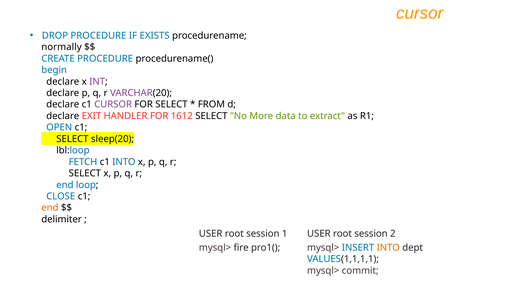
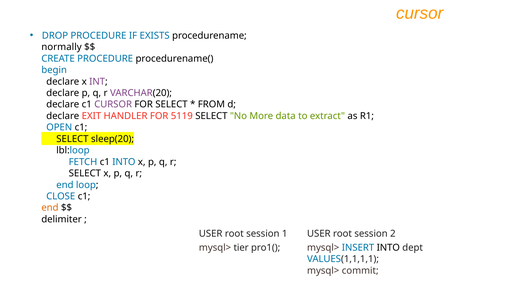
1612: 1612 -> 5119 (182, 116)
fire: fire -> tier (241, 248)
INTO colour: orange -> black (388, 248)
